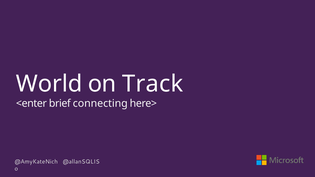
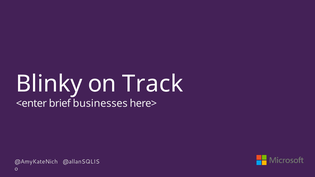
World: World -> Blinky (49, 84)
connecting: connecting -> businesses (100, 103)
